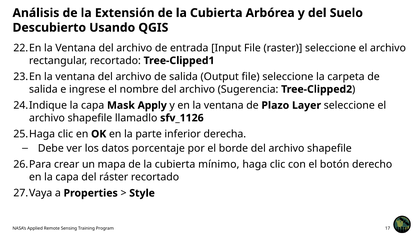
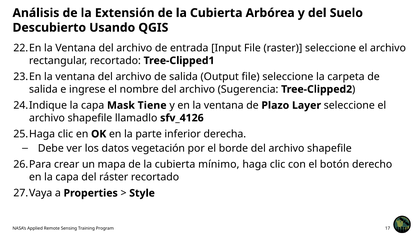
Apply: Apply -> Tiene (152, 105)
sfv_1126: sfv_1126 -> sfv_4126 (182, 118)
porcentaje: porcentaje -> vegetación (158, 148)
